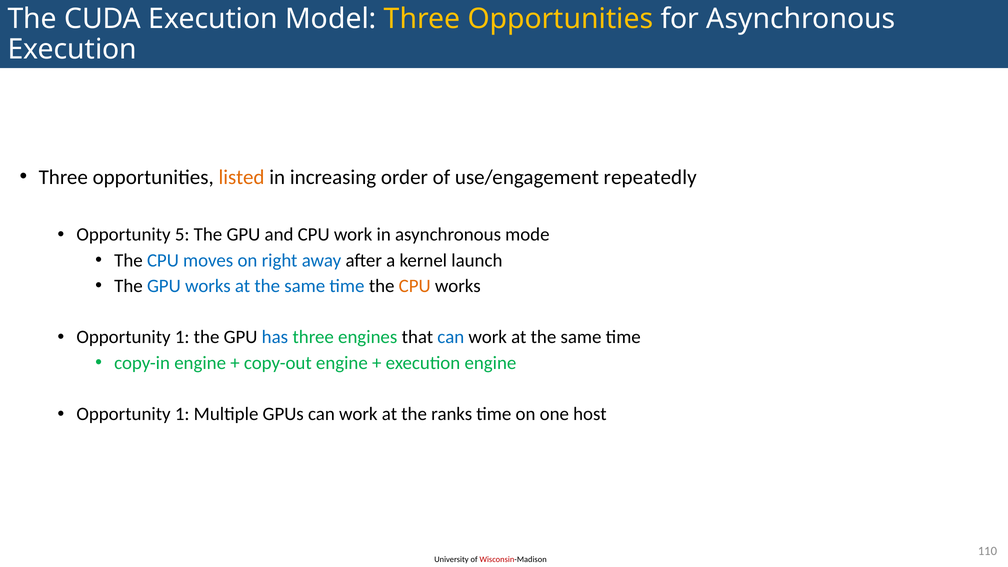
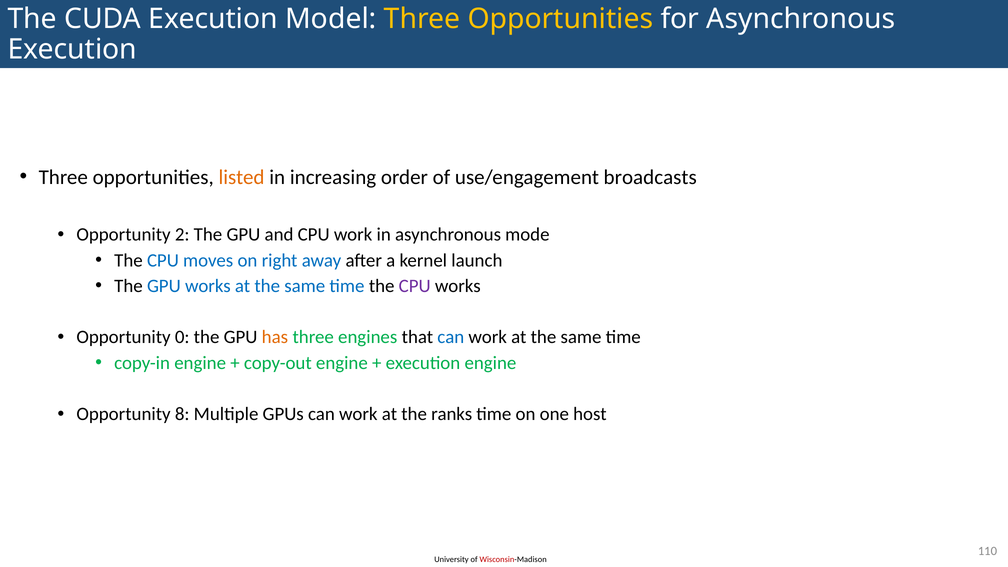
repeatedly: repeatedly -> broadcasts (650, 177)
5: 5 -> 2 (182, 235)
CPU colour: orange -> purple (415, 286)
1: 1 -> 0 (182, 337)
has colour: blue -> orange (275, 337)
1: 1 -> 8 (182, 414)
